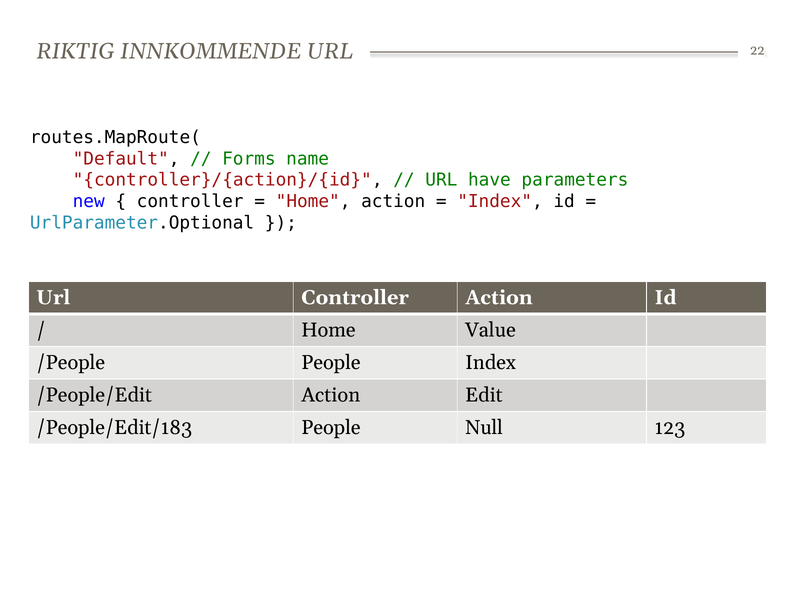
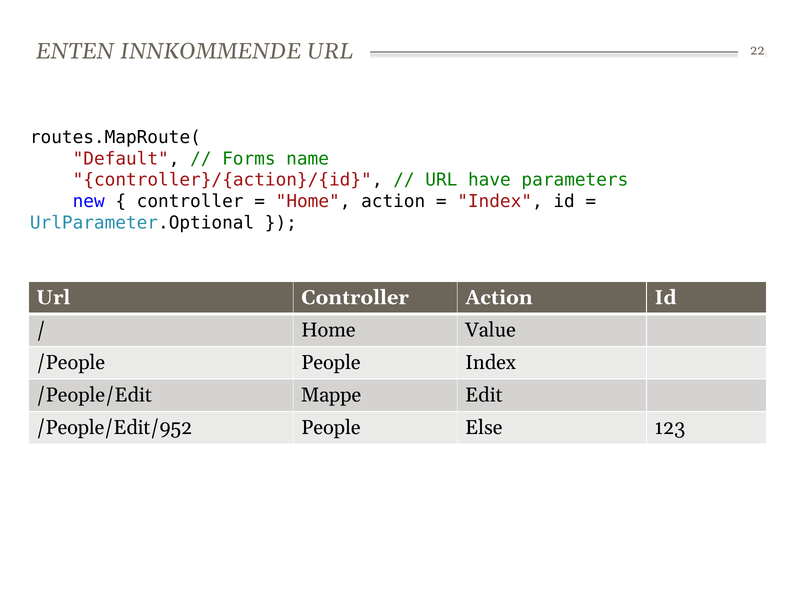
RIKTIG: RIKTIG -> ENTEN (75, 52)
/People/Edit Action: Action -> Mappe (331, 395)
/People/Edit/183: /People/Edit/183 -> /People/Edit/952 (114, 427)
Null: Null -> Else (484, 427)
